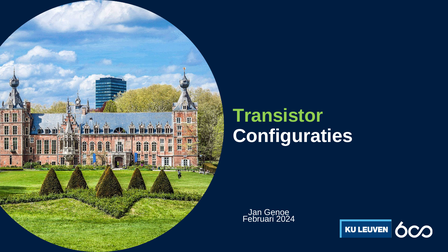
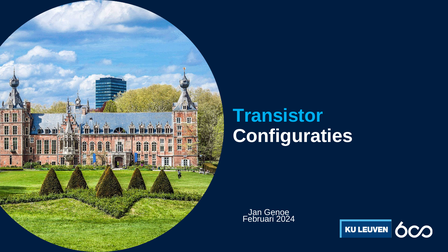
Transistor colour: light green -> light blue (278, 116)
